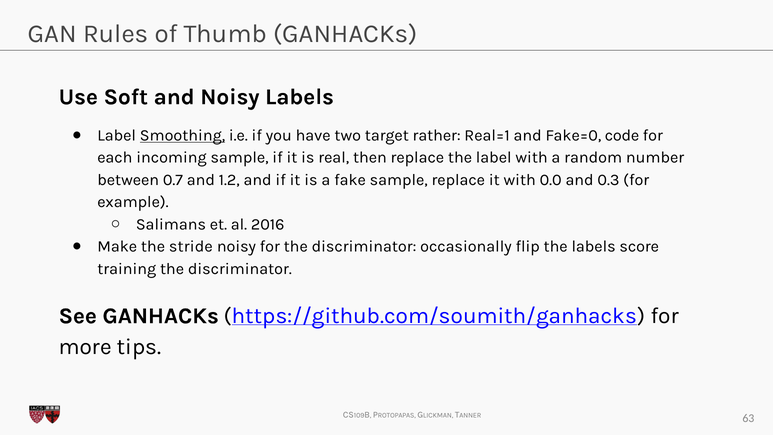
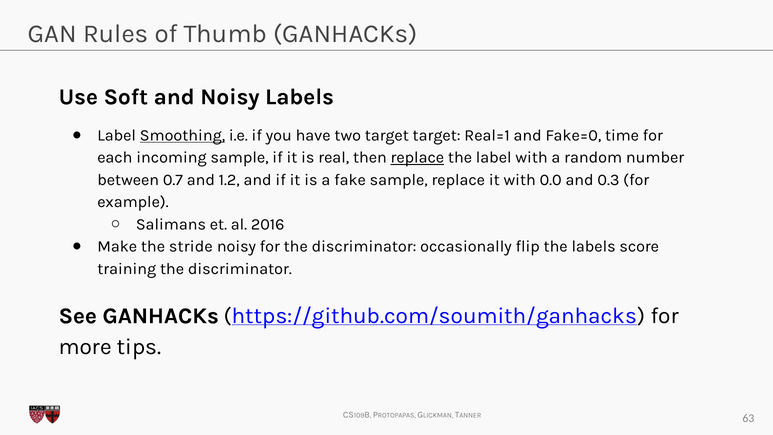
target rather: rather -> target (437, 135)
code: code -> time (622, 135)
replace underline: none -> present (417, 157)
